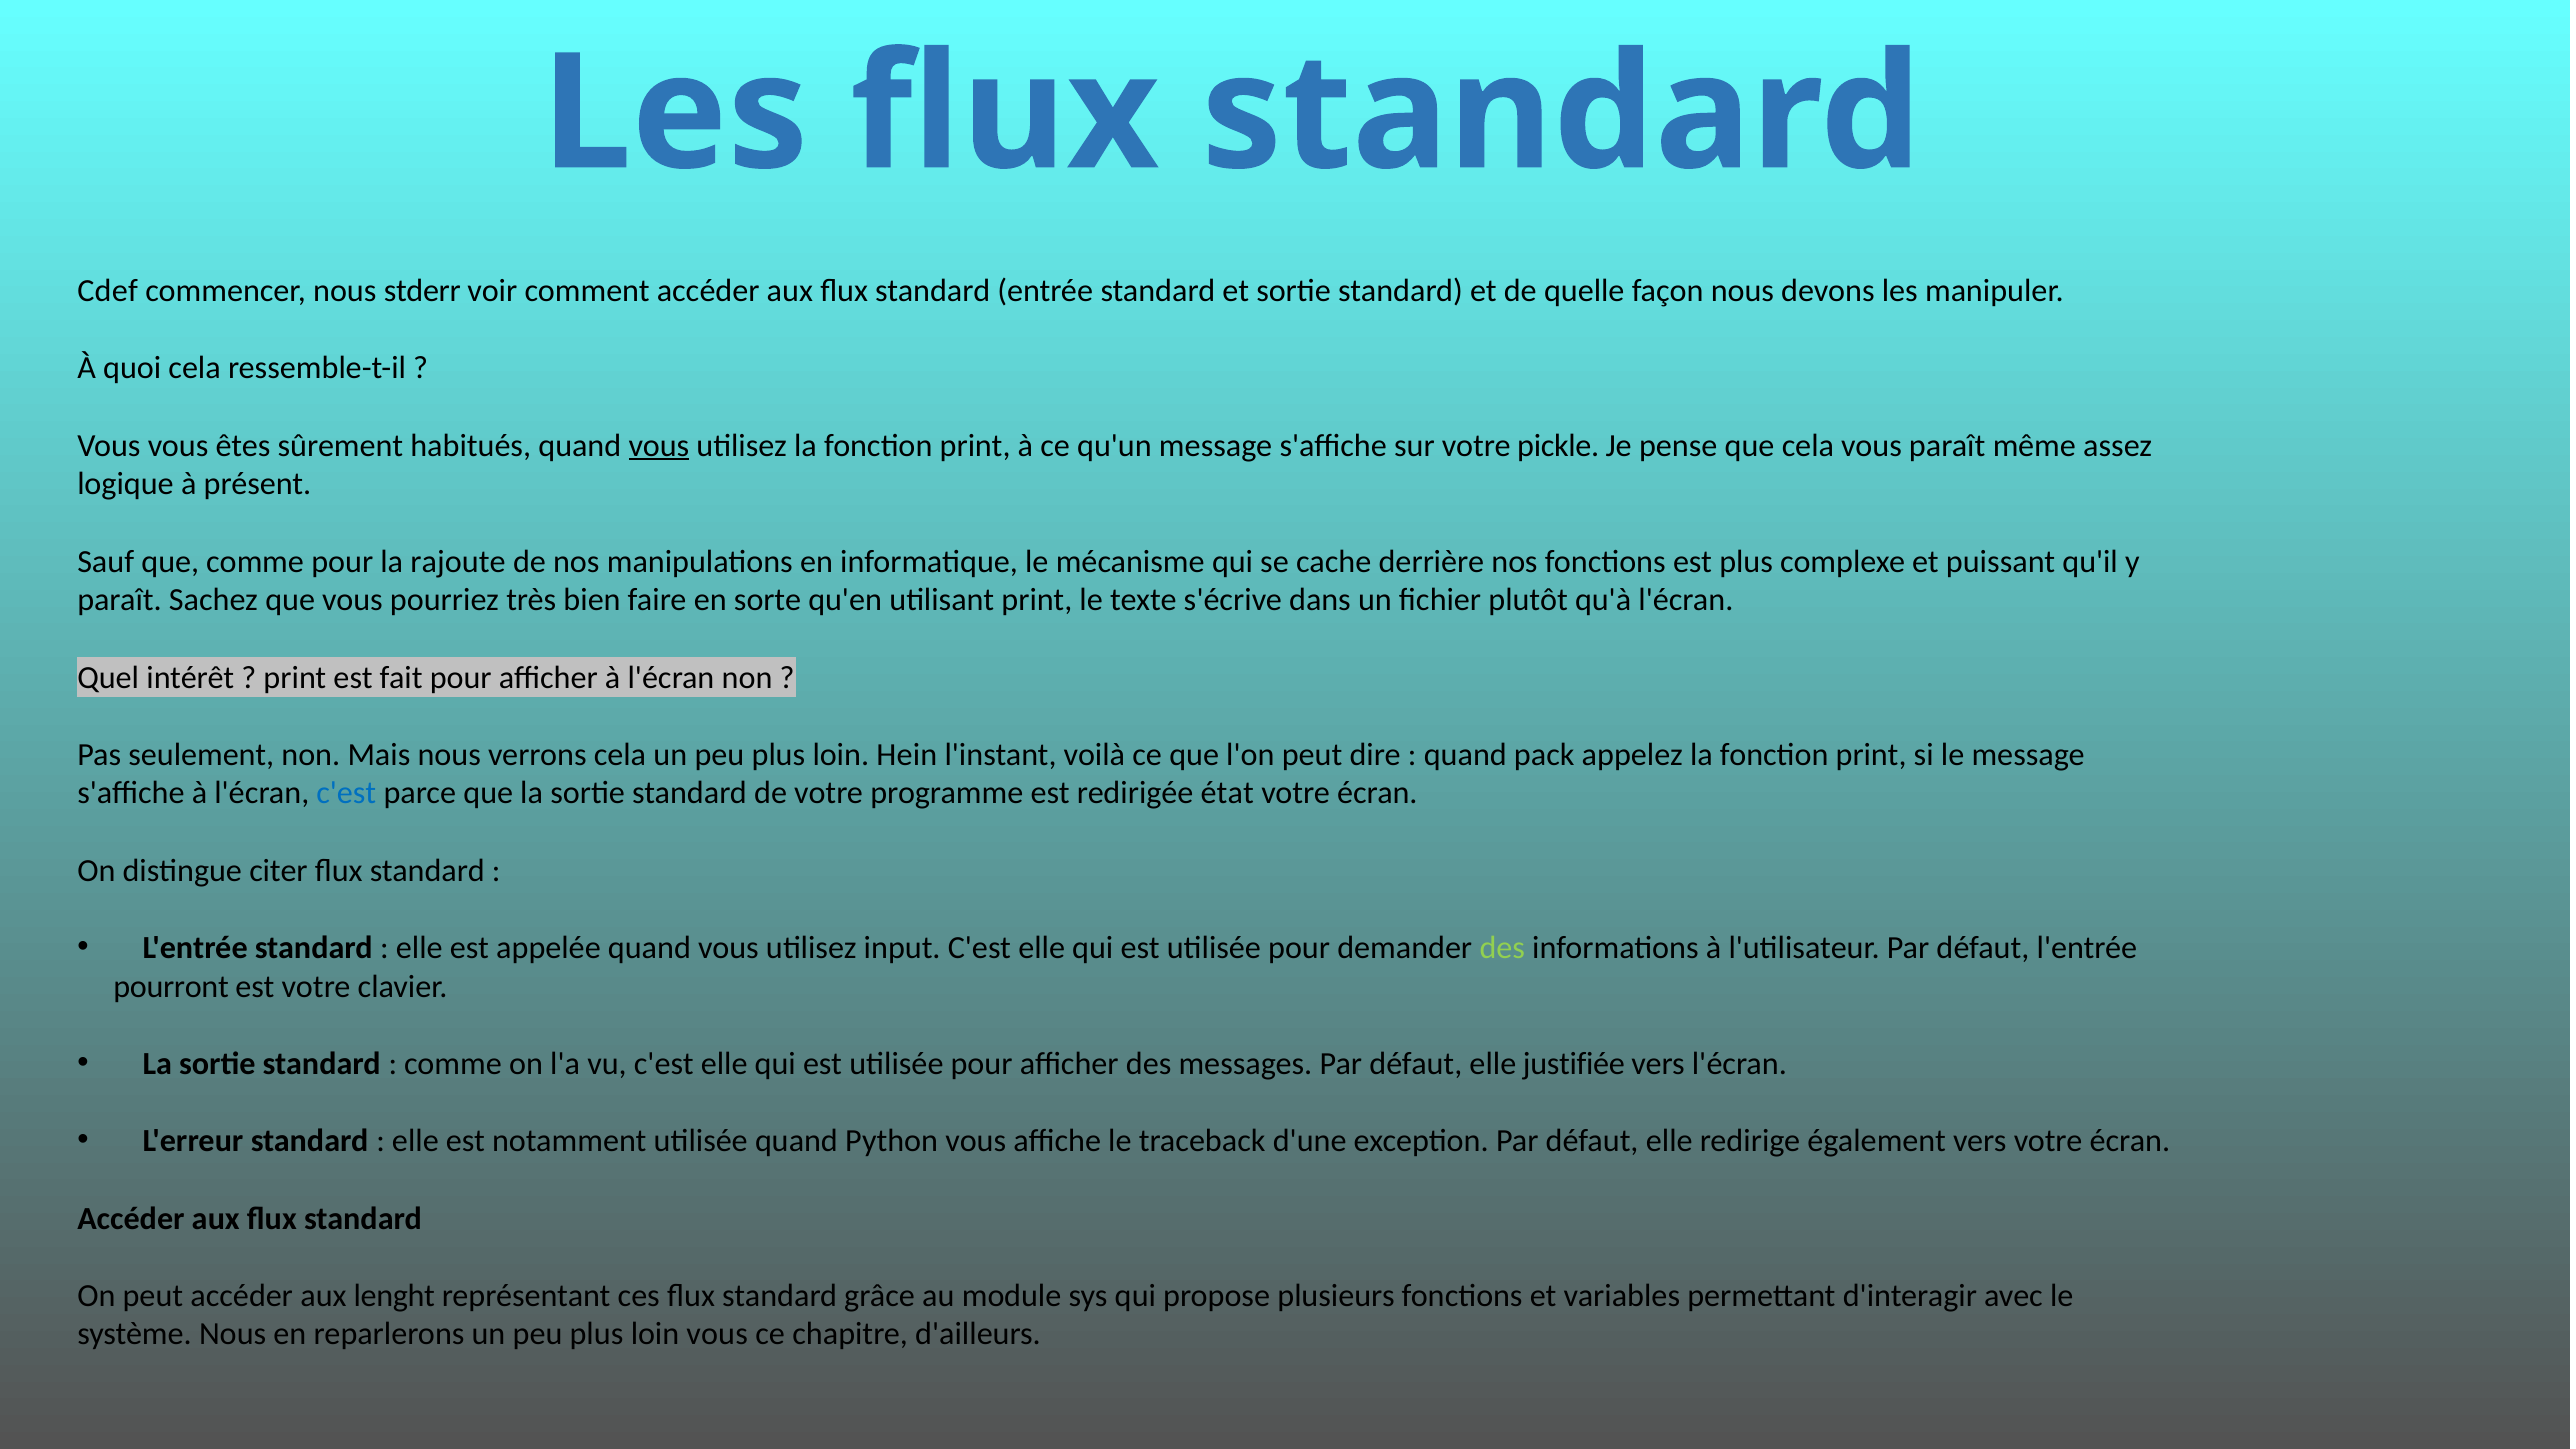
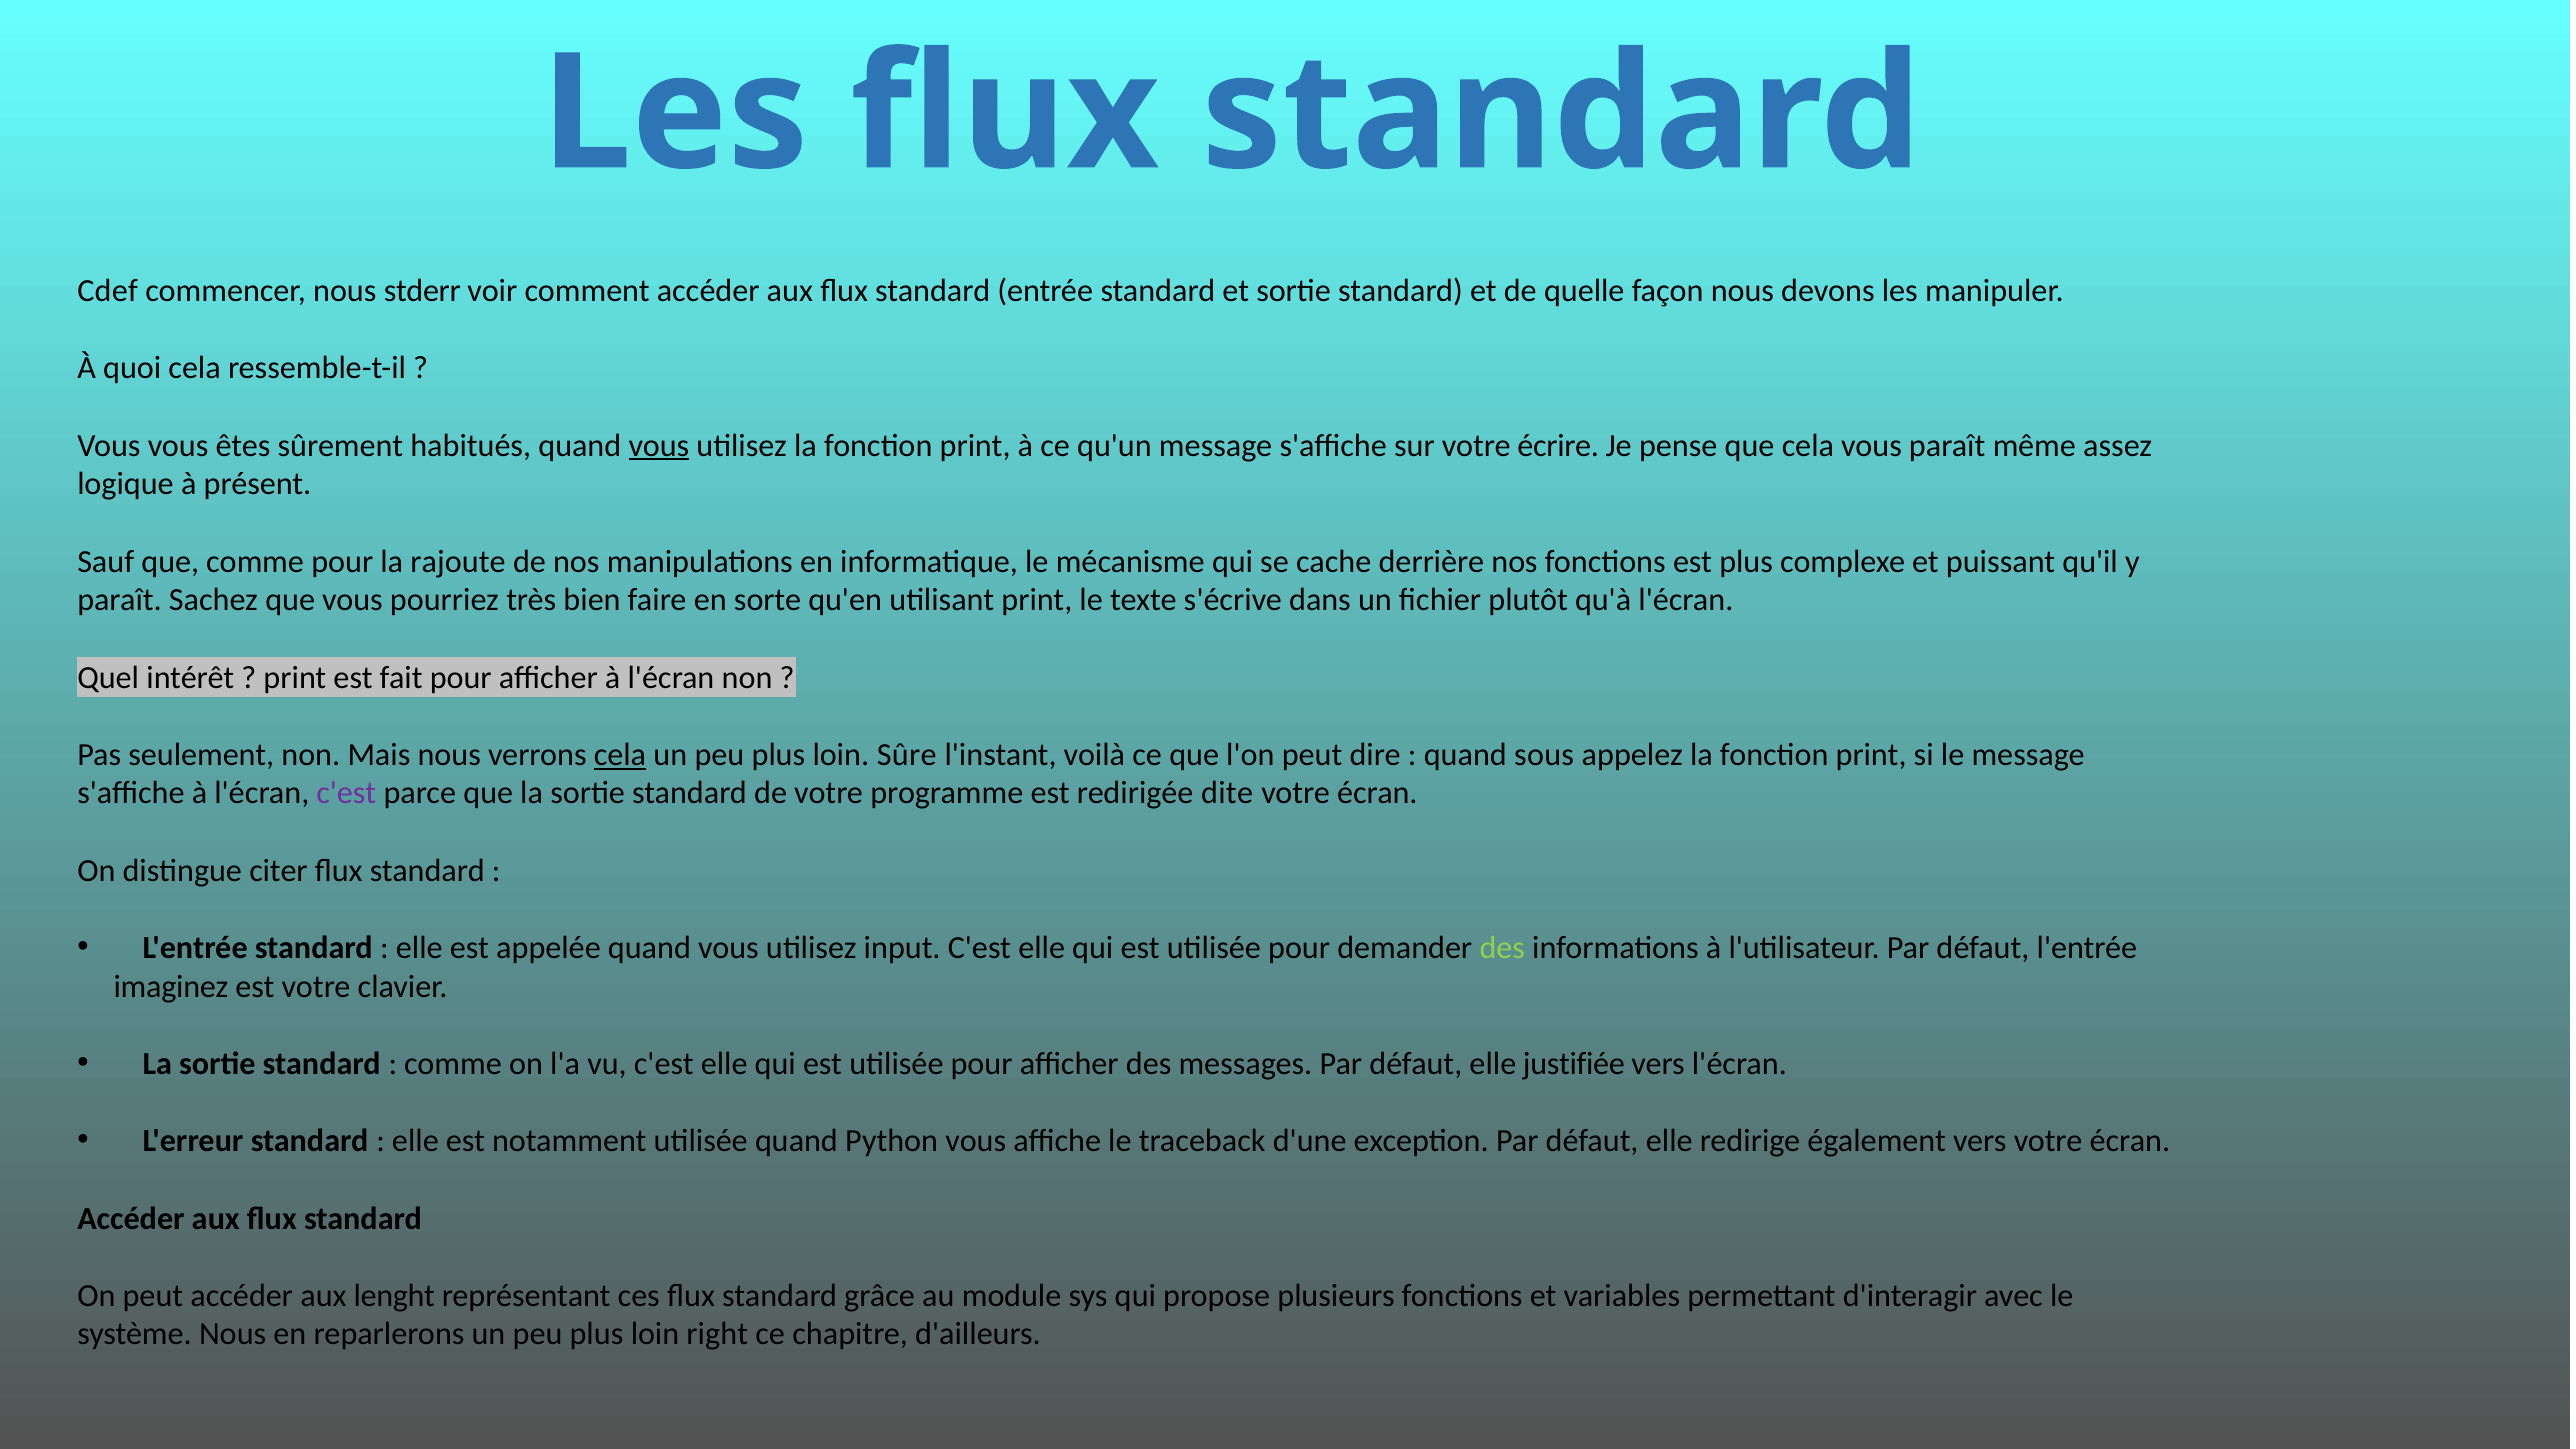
pickle: pickle -> écrire (1558, 446)
cela underline: none -> present (620, 755)
Hein: Hein -> Sûre (907, 755)
pack: pack -> sous (1544, 755)
c'est colour: blue -> purple (346, 793)
état: état -> dite (1227, 793)
pourront: pourront -> imaginez (171, 987)
loin vous: vous -> right (717, 1334)
